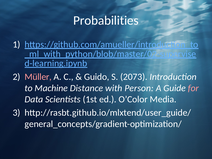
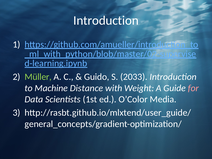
Probabilities: Probabilities -> Introduction (106, 21)
Müller colour: pink -> light green (38, 77)
2073: 2073 -> 2033 (134, 77)
Person: Person -> Weight (139, 88)
